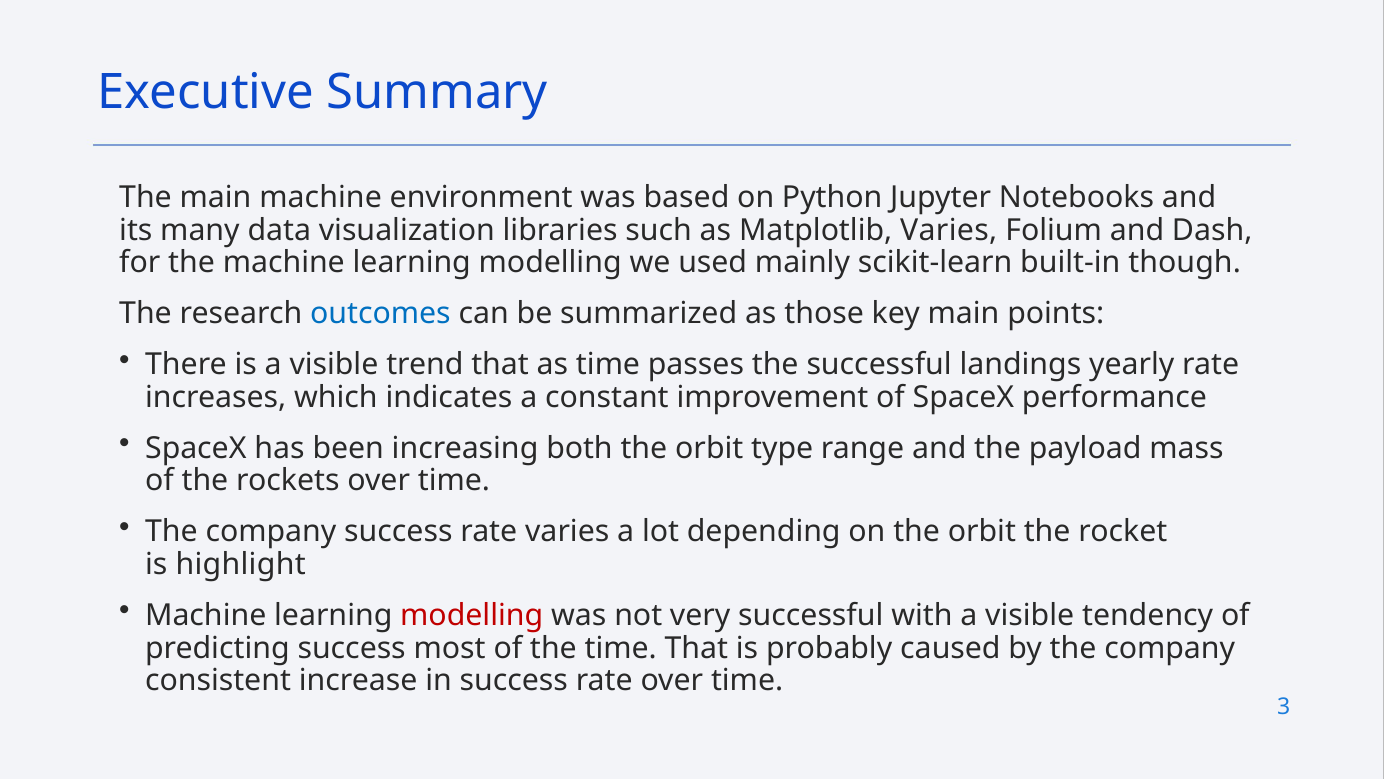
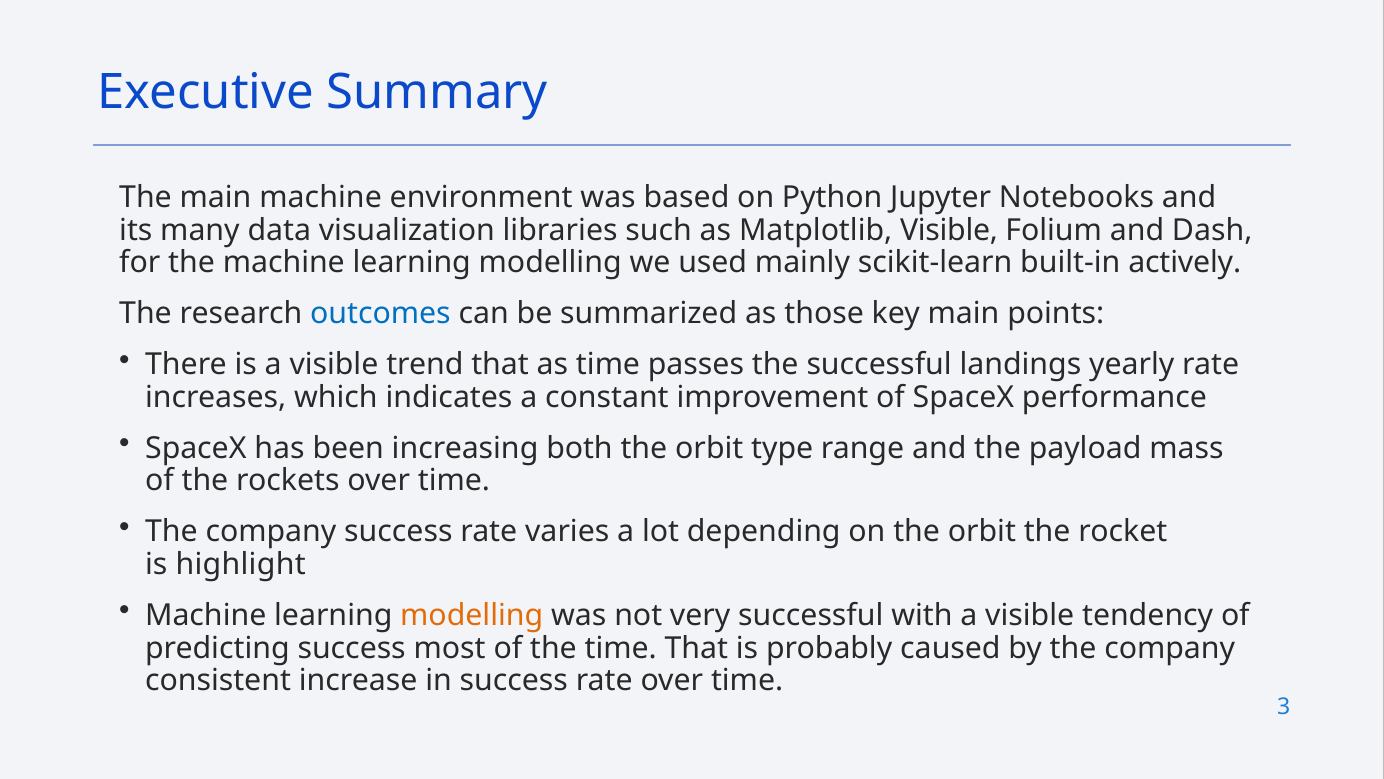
Matplotlib Varies: Varies -> Visible (949, 230)
though: though -> actively (1185, 263)
modelling colour: red -> orange (472, 615)
